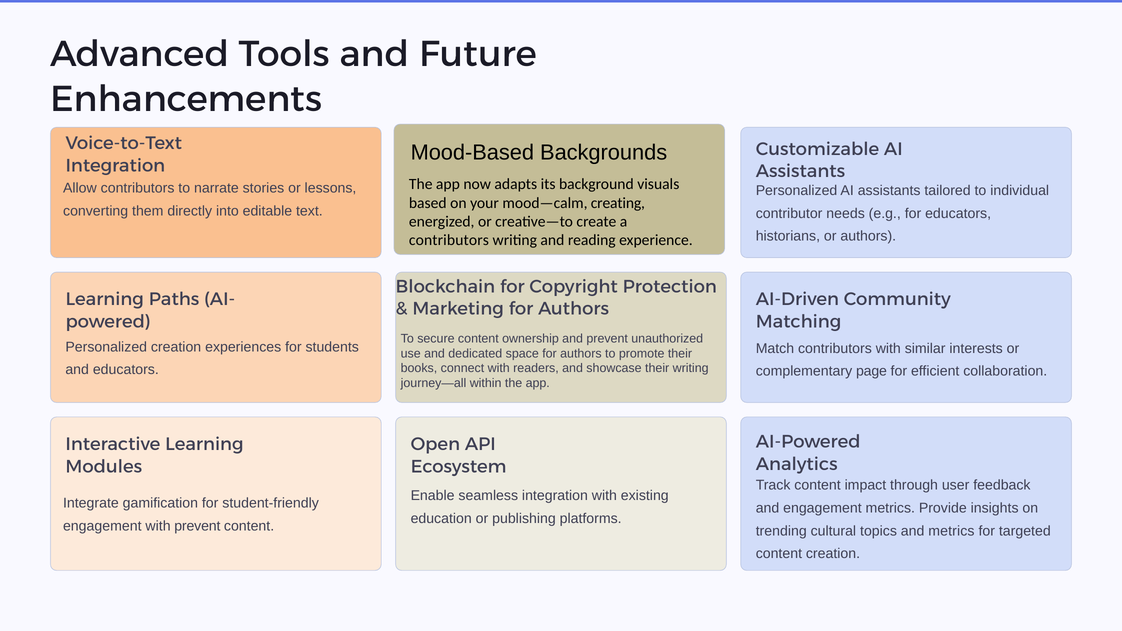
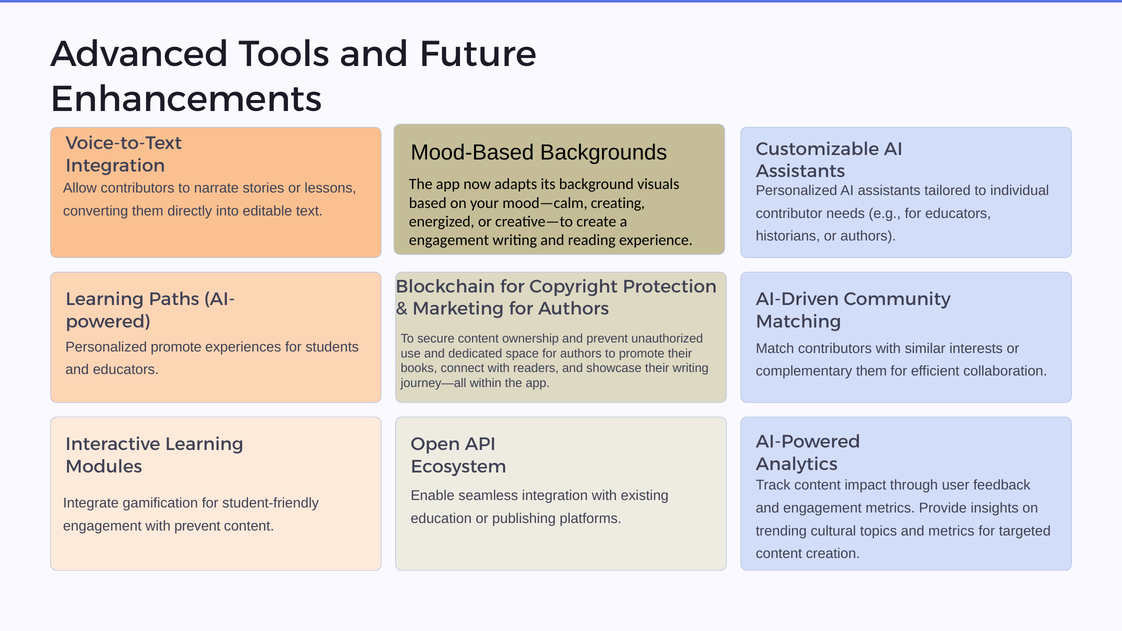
contributors: contributors -> engagement (449, 240)
Personalized creation: creation -> promote (176, 347)
complementary page: page -> them (871, 371)
